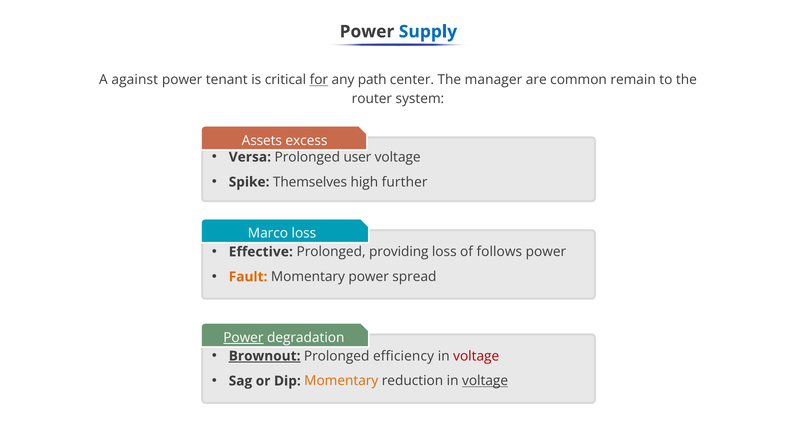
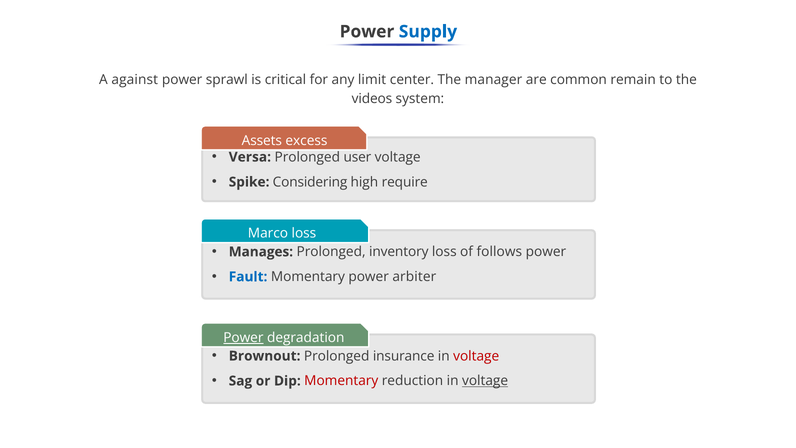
tenant: tenant -> sprawl (227, 80)
for underline: present -> none (319, 80)
path: path -> limit (372, 80)
router: router -> videos (372, 99)
Themselves: Themselves -> Considering (310, 182)
further: further -> require (405, 182)
Effective: Effective -> Manages (261, 252)
providing: providing -> inventory (399, 252)
Fault colour: orange -> blue (248, 277)
spread: spread -> arbiter (414, 277)
Brownout underline: present -> none (265, 356)
efficiency: efficiency -> insurance (404, 356)
Momentary colour: orange -> red (341, 381)
